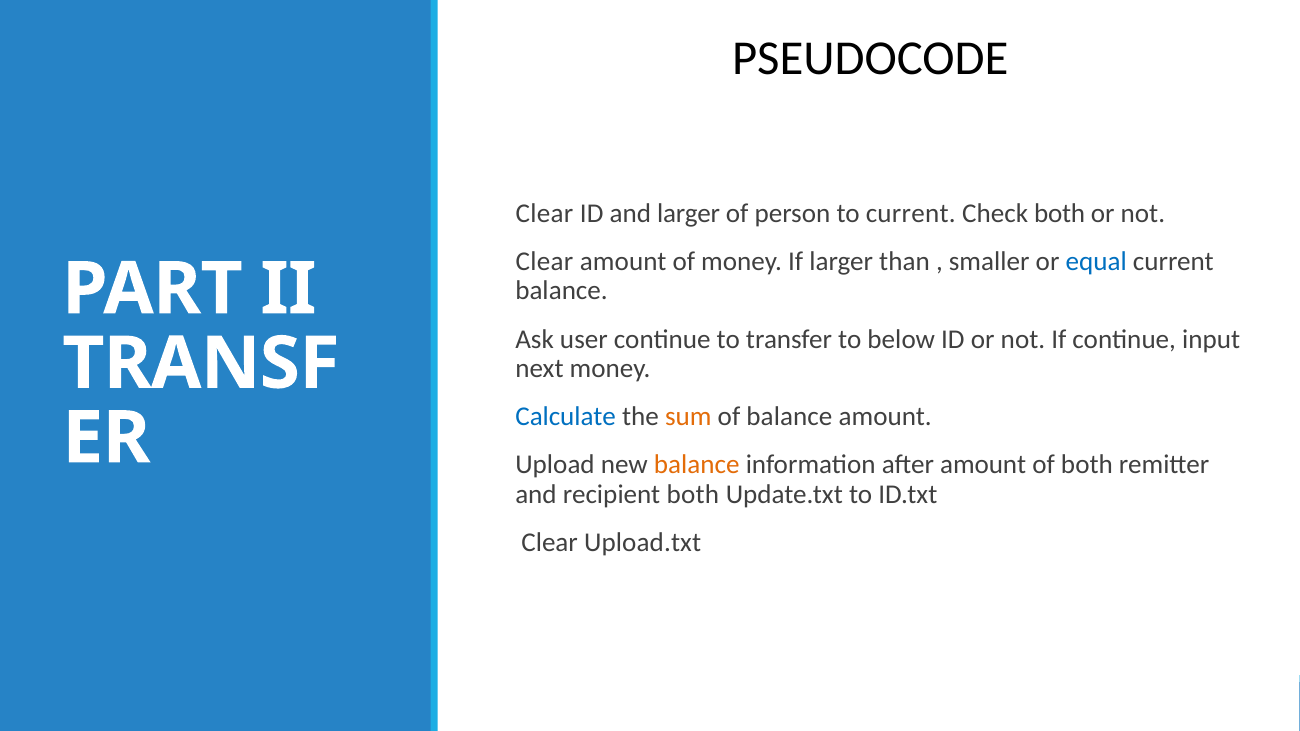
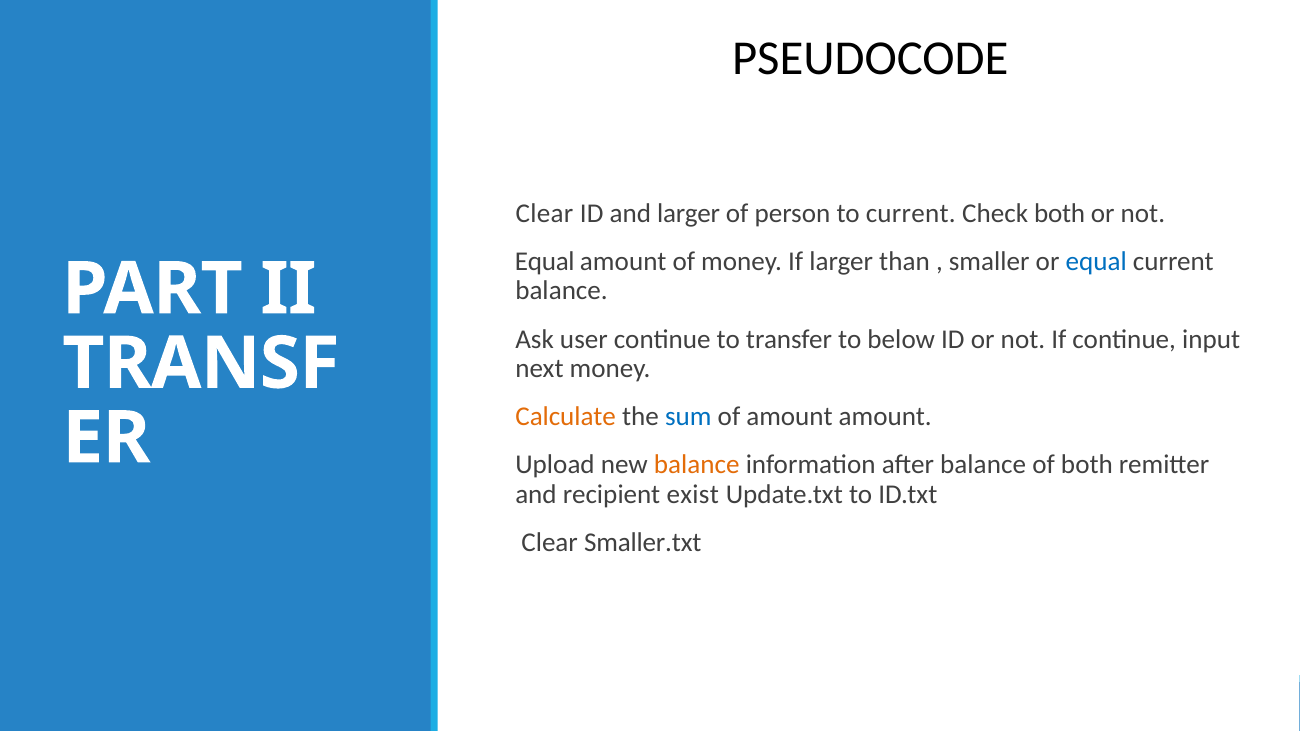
Clear: Clear -> Equal (545, 262)
Calculate colour: blue -> orange (566, 417)
sum colour: orange -> blue (688, 417)
of balance: balance -> amount (790, 417)
after amount: amount -> balance (983, 465)
recipient both: both -> exist (693, 494)
Upload.txt: Upload.txt -> Smaller.txt (643, 543)
